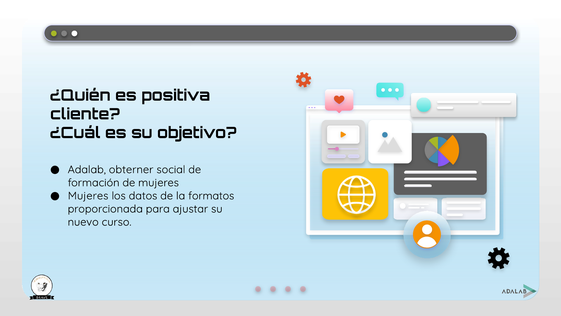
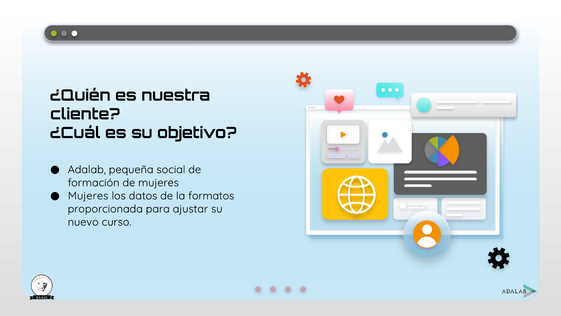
positiva: positiva -> nuestra (176, 95)
obterner: obterner -> pequeña (131, 169)
